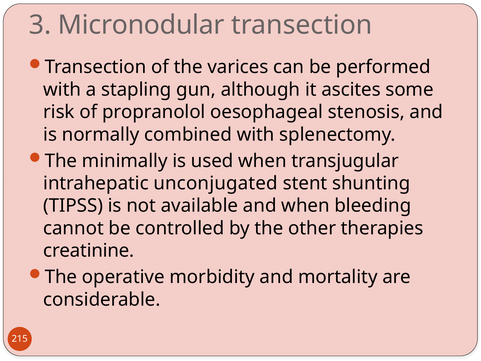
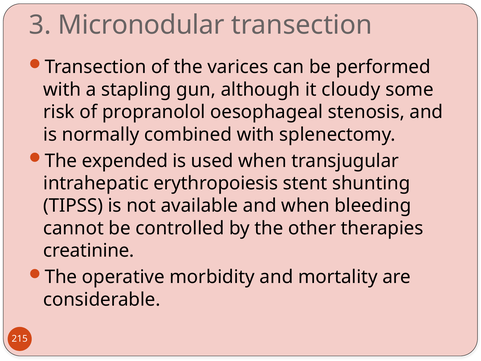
ascites: ascites -> cloudy (351, 90)
minimally: minimally -> expended (125, 161)
unconjugated: unconjugated -> erythropoiesis (216, 183)
